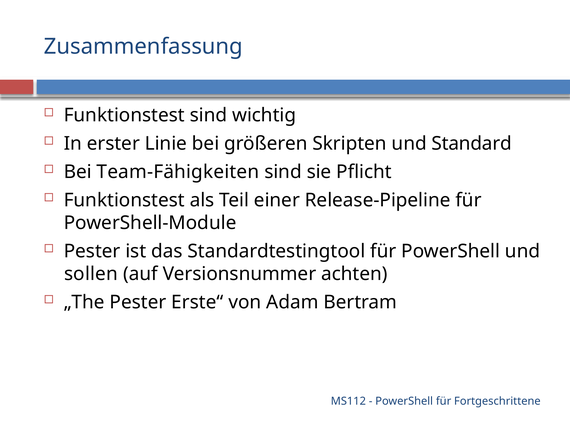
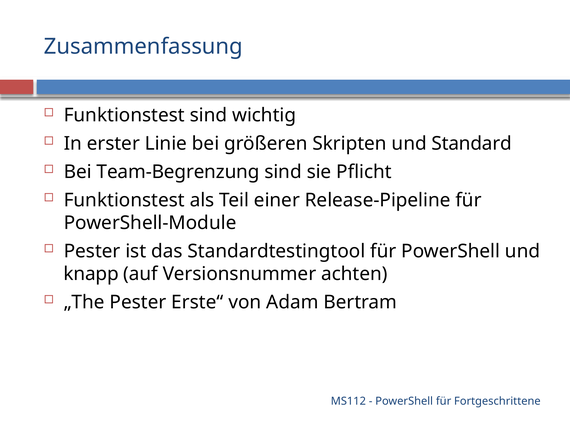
Team-Fähigkeiten: Team-Fähigkeiten -> Team-Begrenzung (178, 172)
sollen: sollen -> knapp (91, 274)
